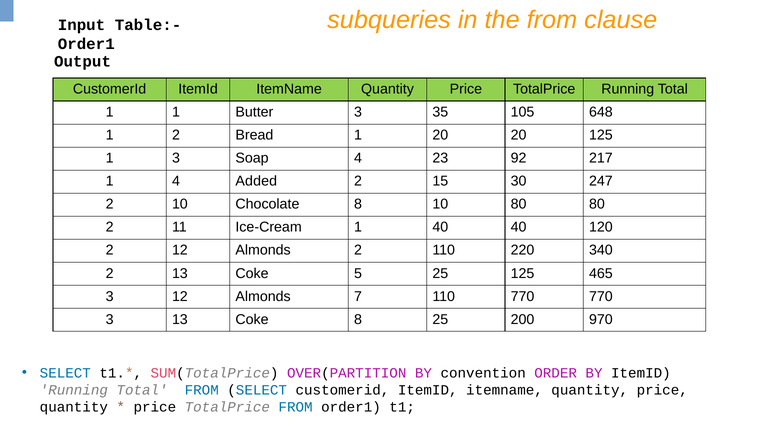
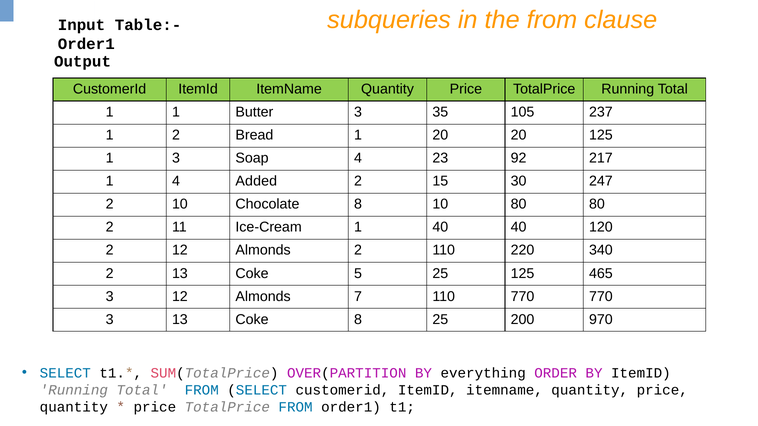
648: 648 -> 237 (601, 112)
convention: convention -> everything (483, 373)
